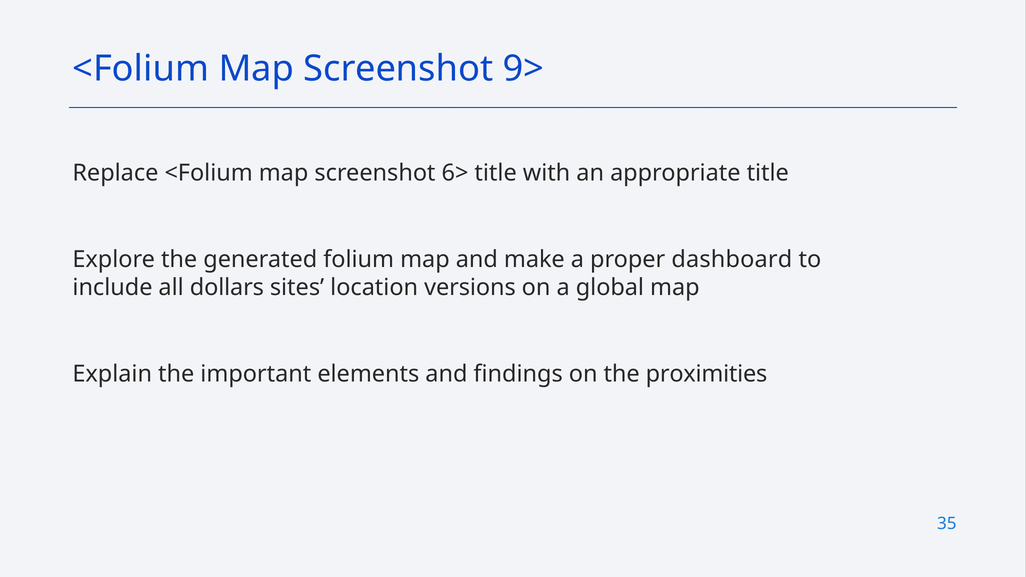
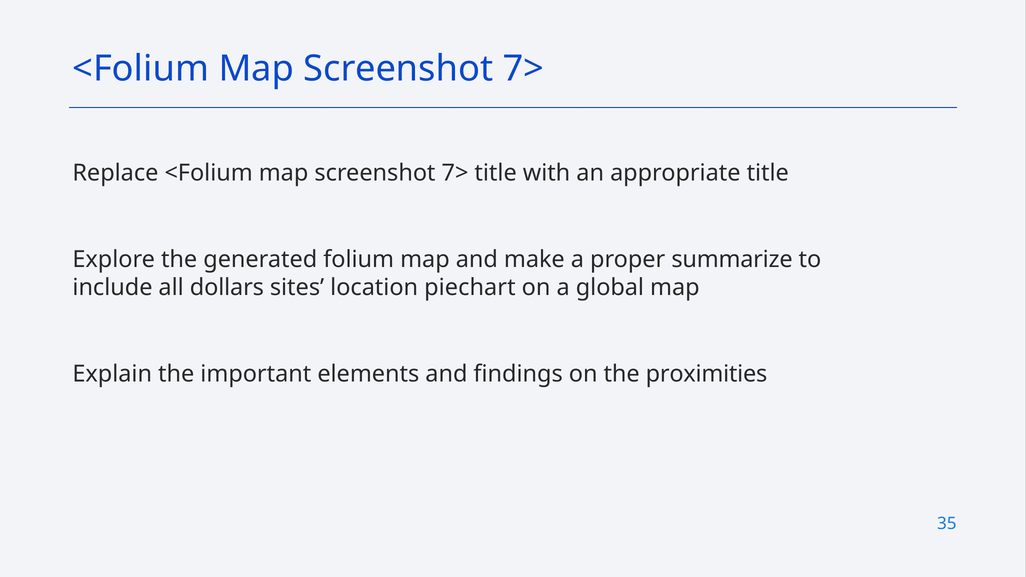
9>: 9> -> 7> (523, 69)
6>: 6> -> 7> (455, 173)
dashboard: dashboard -> summarize (732, 259)
versions: versions -> piechart (470, 288)
